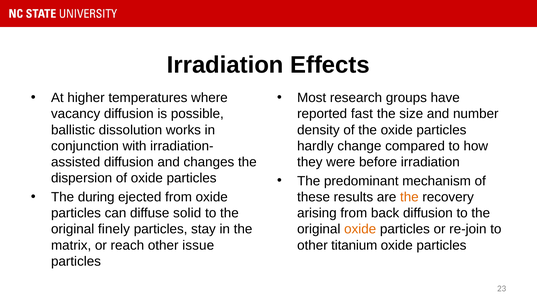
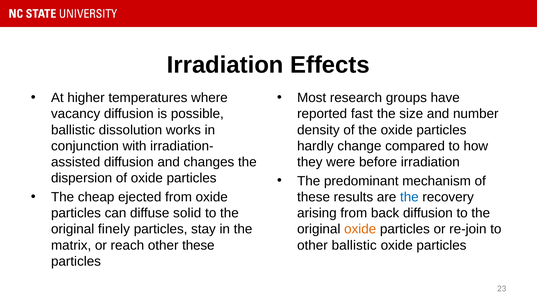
during: during -> cheap (96, 197)
the colour: orange -> blue (409, 197)
other issue: issue -> these (198, 245)
other titanium: titanium -> ballistic (354, 245)
